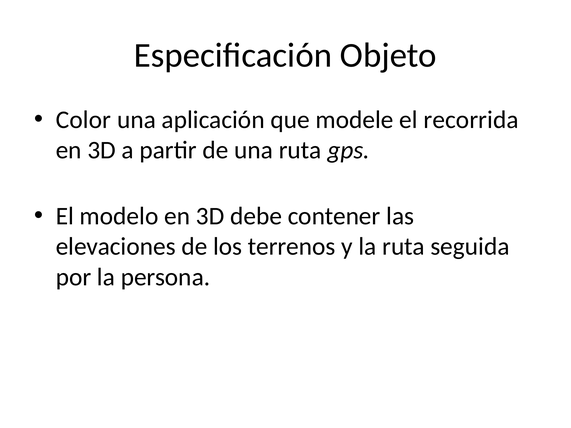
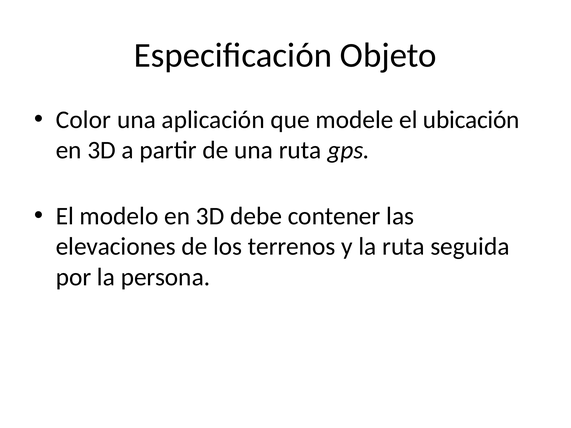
recorrida: recorrida -> ubicación (471, 120)
